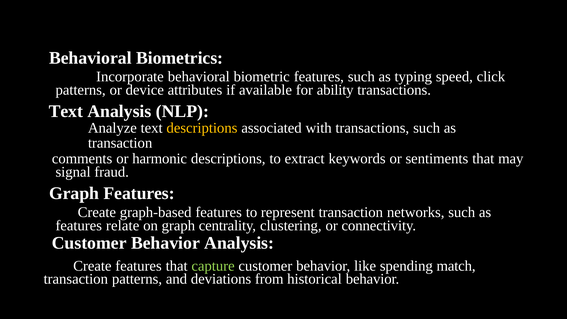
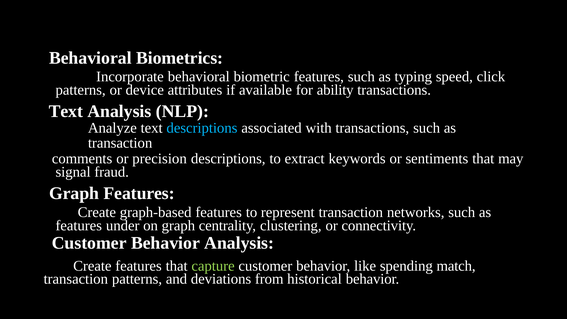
descriptions colour: yellow -> light blue (202, 128)
harmonic: harmonic -> precision (160, 159)
relate: relate -> under (123, 225)
